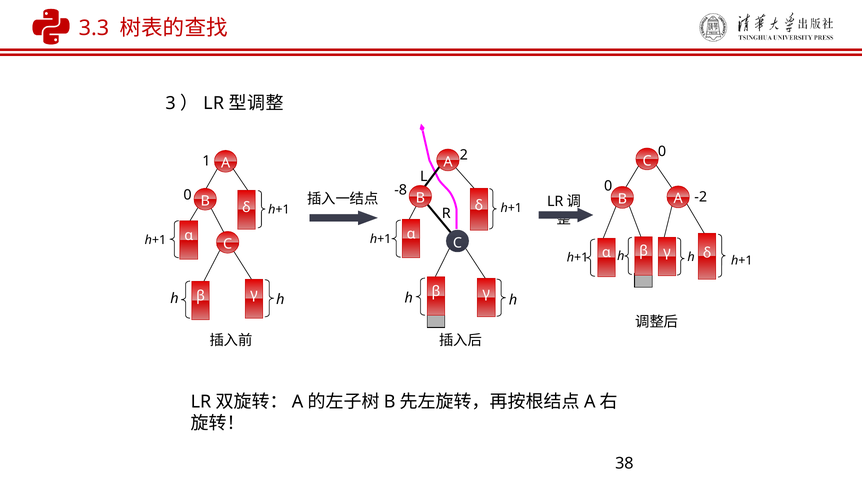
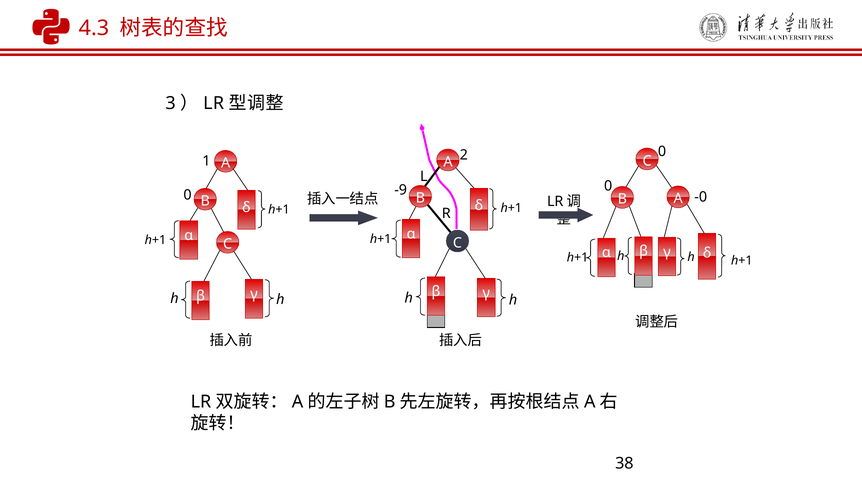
3.3: 3.3 -> 4.3 (94, 28)
-8: -8 -> -9 (401, 190)
-2: -2 -> -0 (701, 197)
